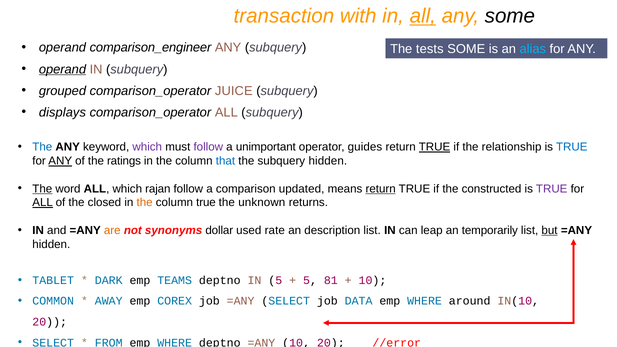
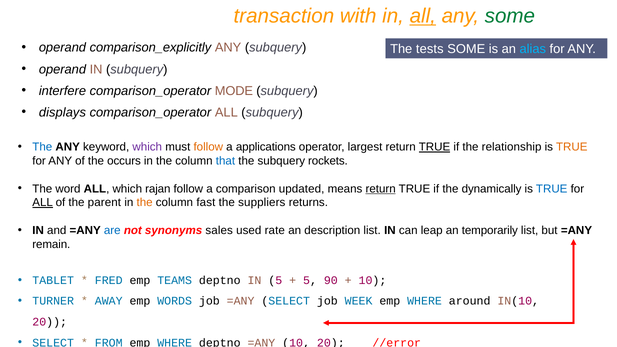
some colour: black -> green (510, 16)
comparison_engineer: comparison_engineer -> comparison_explicitly (150, 48)
operand underline: present -> none (62, 69)
grouped: grouped -> interfere (62, 91)
JUICE: JUICE -> MODE (234, 91)
follow colour: purple -> orange (208, 147)
unimportant: unimportant -> applications (266, 147)
guides: guides -> largest (365, 147)
TRUE colour: blue -> orange (572, 147)
ANY underline: present -> none (60, 161)
ratings: ratings -> occurs (124, 161)
subquery hidden: hidden -> rockets (328, 161)
The underline: present -> none (42, 189)
constructed: constructed -> dynamically (492, 189)
TRUE colour: purple -> blue (552, 189)
closed: closed -> parent (104, 203)
column true: true -> fast (206, 203)
unknown: unknown -> suppliers (262, 203)
are colour: orange -> blue (112, 230)
dollar: dollar -> sales (219, 230)
but underline: present -> none (550, 230)
hidden: hidden -> remain (51, 244)
DARK: DARK -> FRED (109, 280)
81: 81 -> 90 (331, 280)
COMMON: COMMON -> TURNER (53, 301)
COREX: COREX -> WORDS (175, 301)
DATA: DATA -> WEEK (359, 301)
